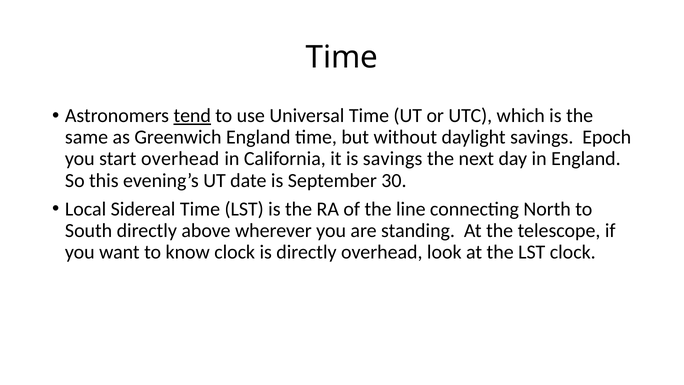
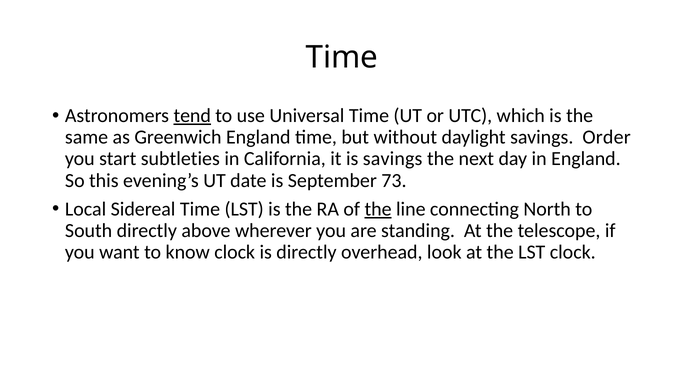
Epoch: Epoch -> Order (607, 137)
start overhead: overhead -> subtleties (180, 159)
30: 30 -> 73 (394, 180)
the underline: none -> present (378, 209)
